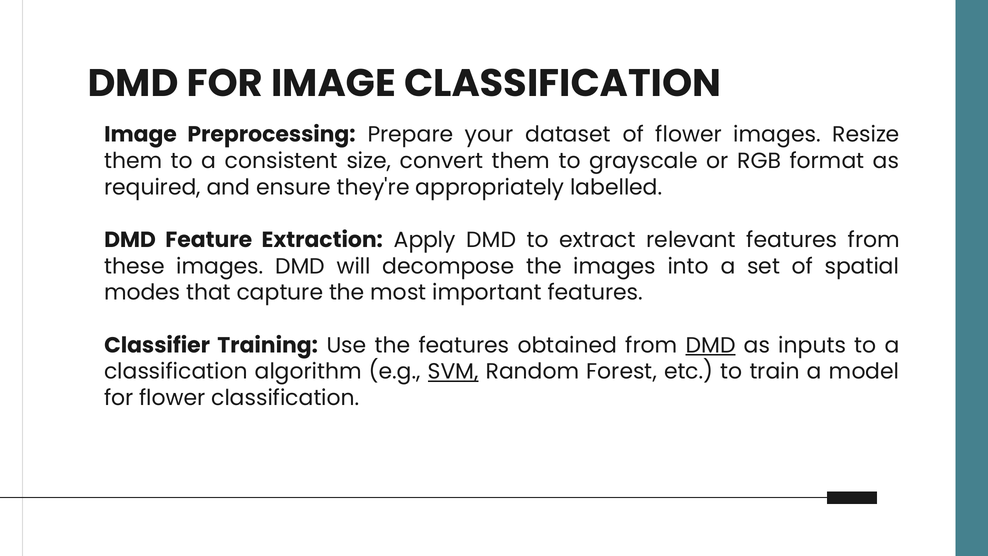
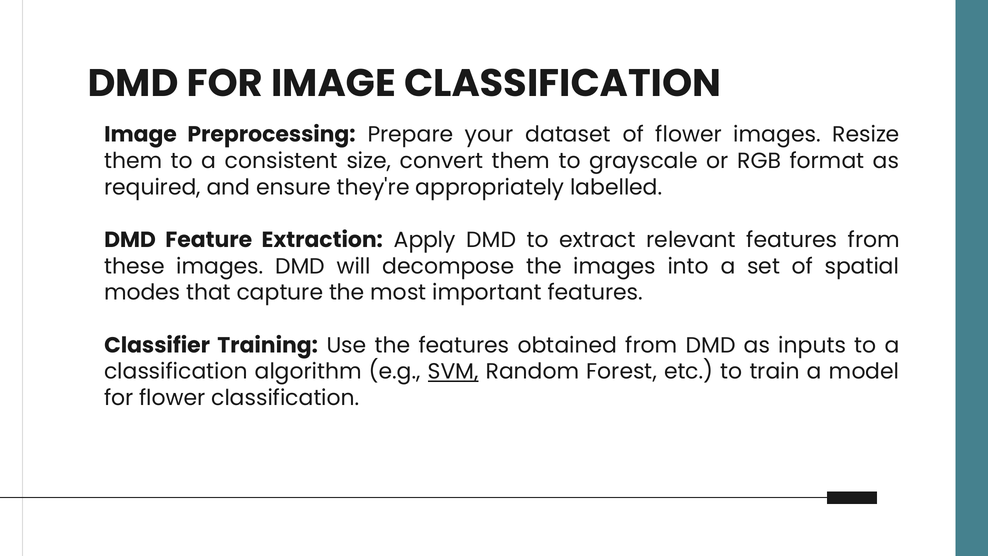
DMD underline: present -> none (711, 345)
